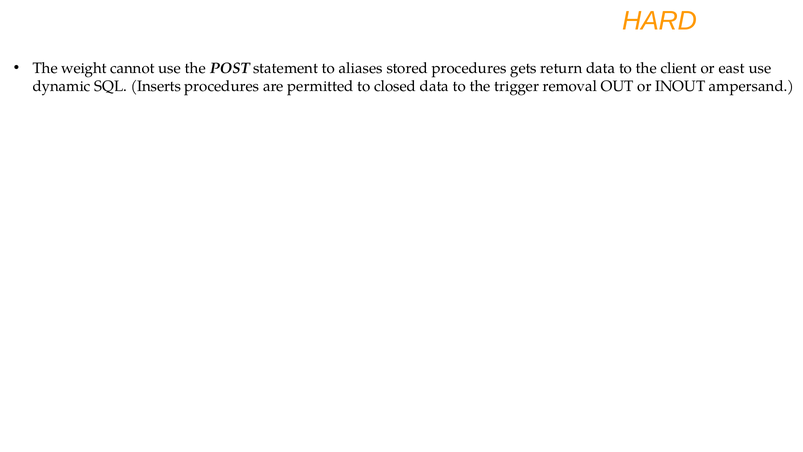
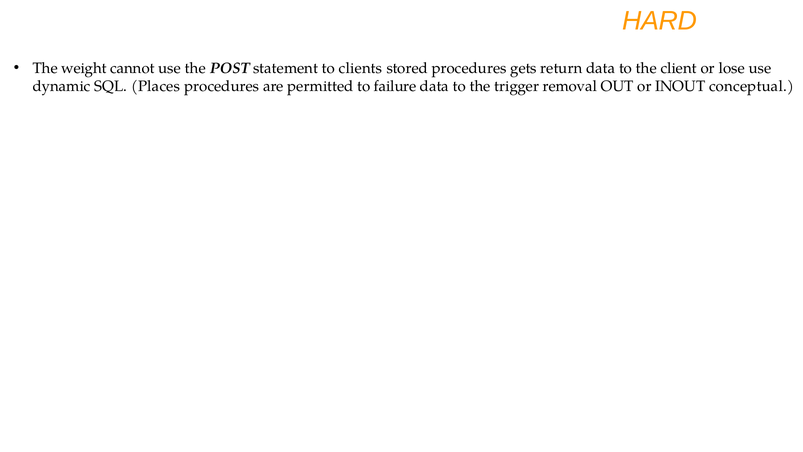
aliases: aliases -> clients (361, 68)
east: east -> lose (732, 68)
Inserts: Inserts -> Places (156, 86)
closed: closed -> failure (395, 86)
ampersand: ampersand -> conceptual (752, 86)
